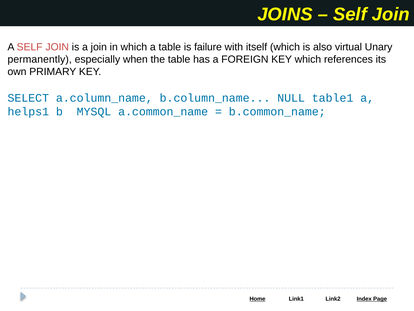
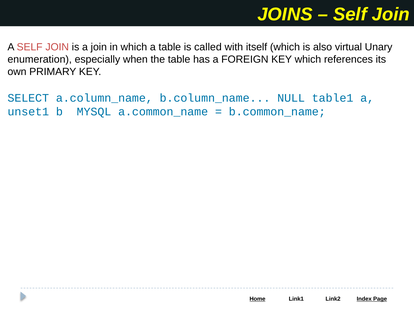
failure: failure -> called (208, 47)
permanently: permanently -> enumeration (40, 59)
helps1: helps1 -> unset1 (28, 112)
